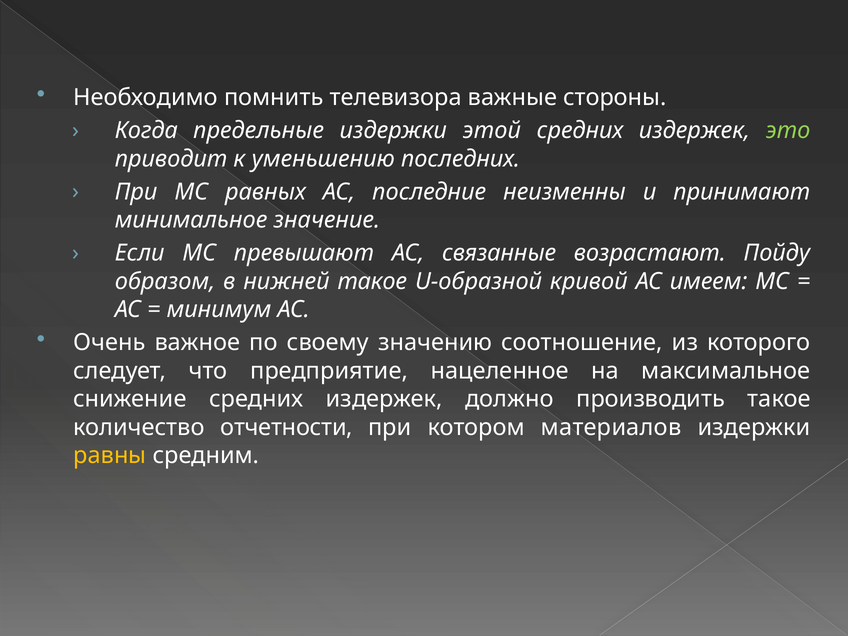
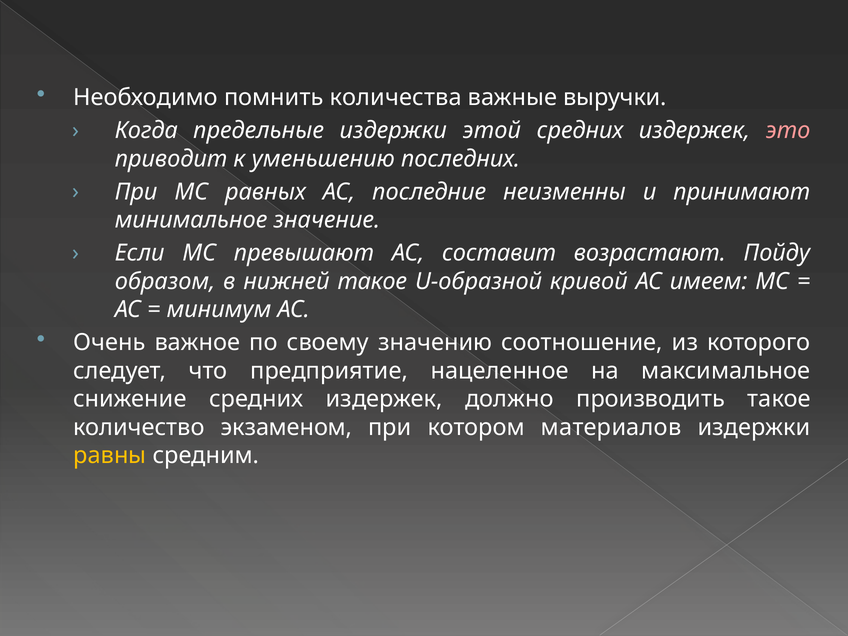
телевизора: телевизора -> количества (396, 98)
стороны: стороны -> выручки (615, 98)
это colour: light green -> pink (788, 131)
связанные: связанные -> составит (499, 253)
отчетности: отчетности -> экзаменом (287, 427)
